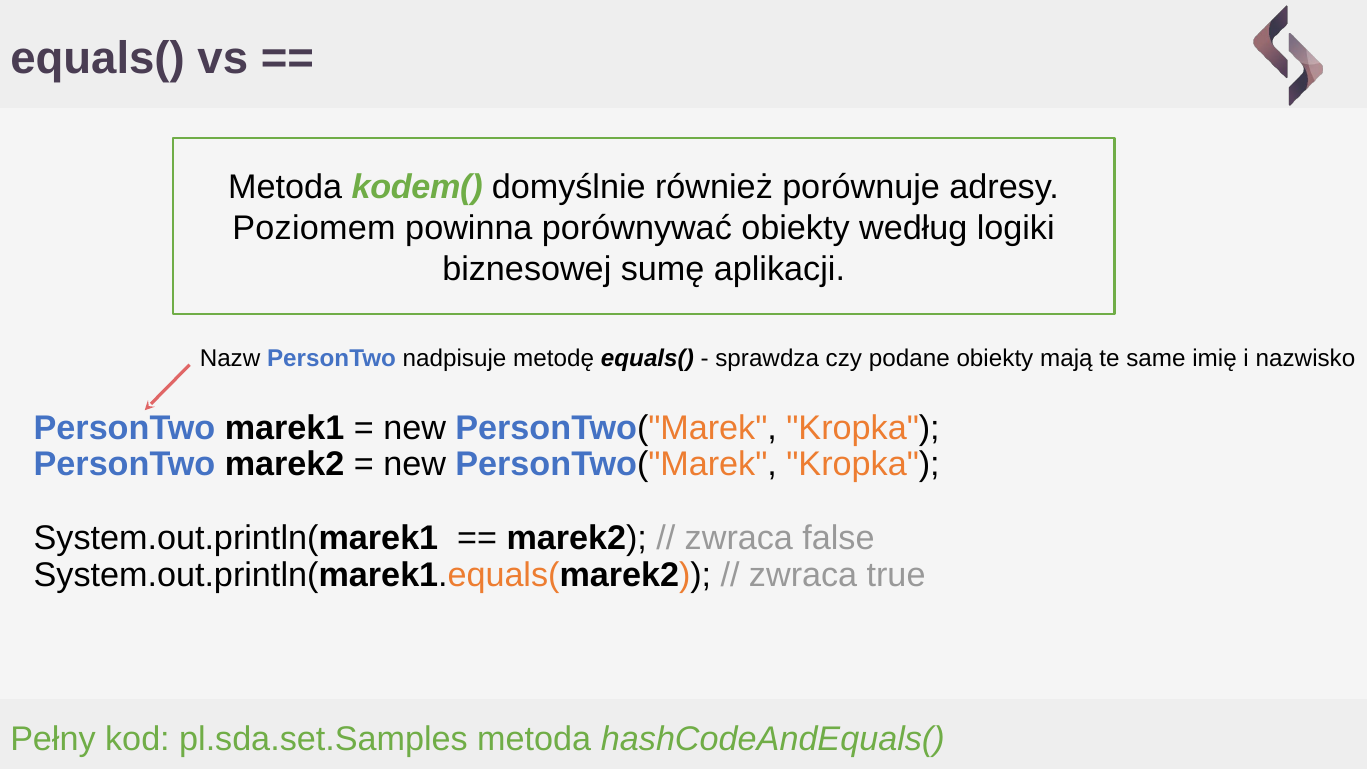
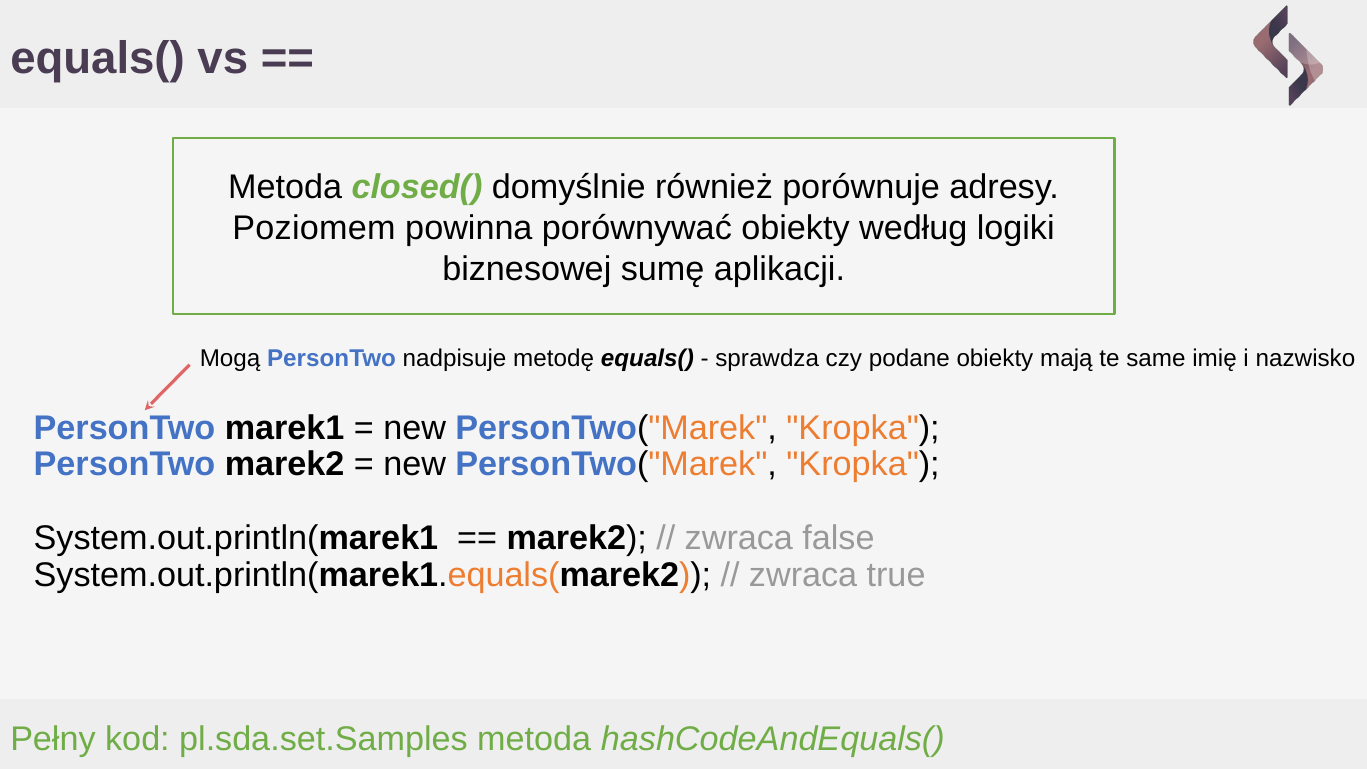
kodem(: kodem( -> closed( (417, 187)
Nazw: Nazw -> Mogą (230, 359)
